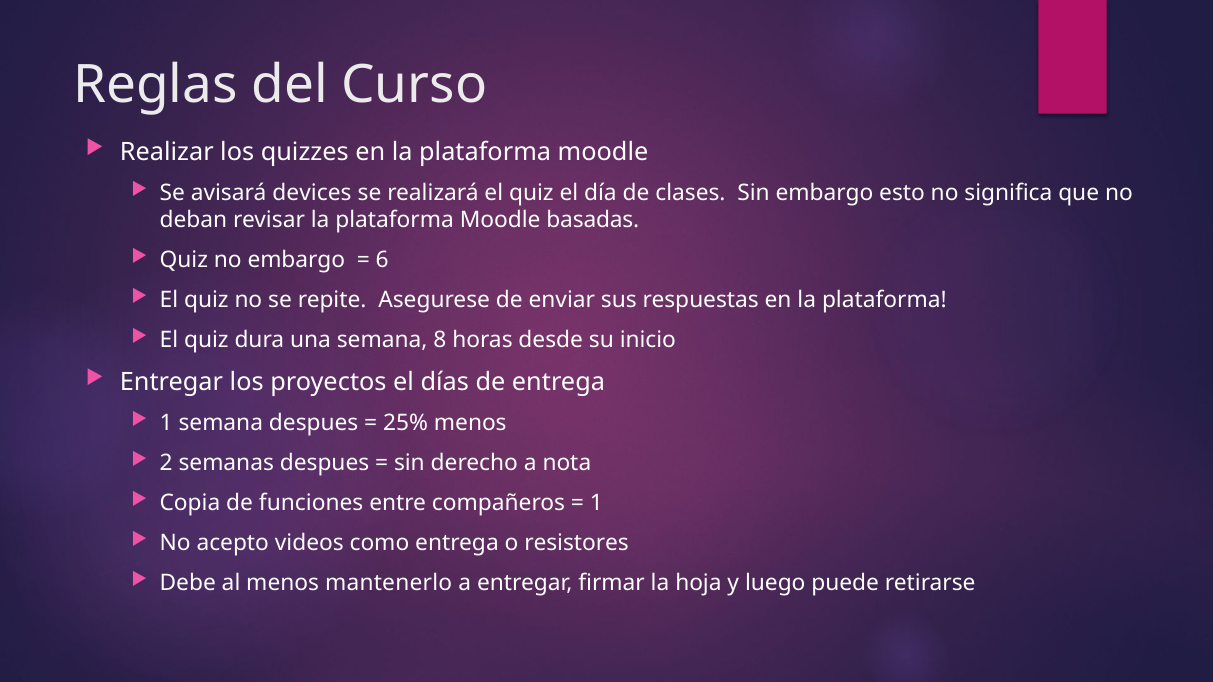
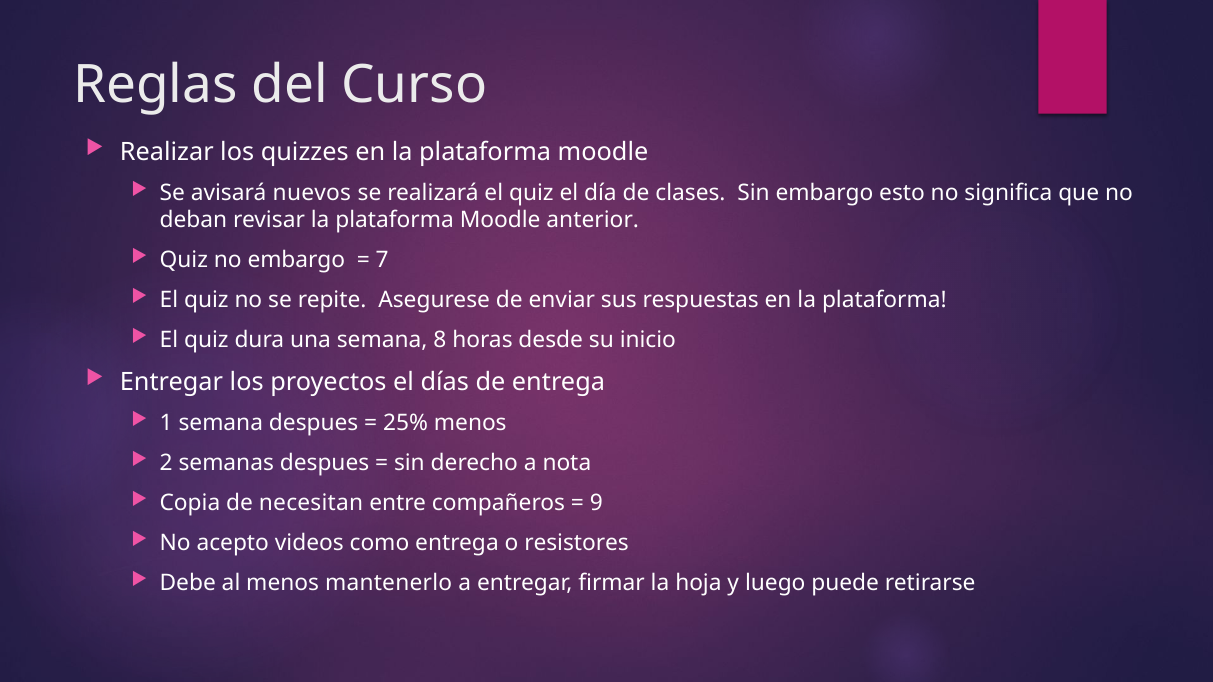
devices: devices -> nuevos (312, 193)
basadas: basadas -> anterior (593, 220)
6: 6 -> 7 (382, 260)
funciones: funciones -> necesitan (311, 503)
1: 1 -> 9 (596, 503)
